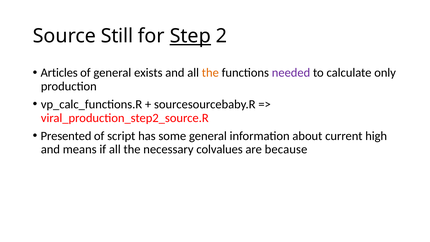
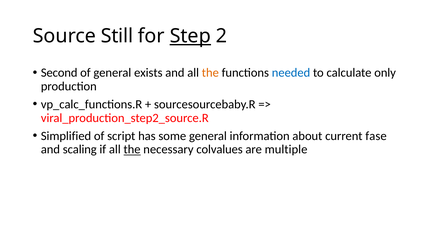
Articles: Articles -> Second (59, 73)
needed colour: purple -> blue (291, 73)
Presented: Presented -> Simplified (66, 136)
high: high -> fase (376, 136)
means: means -> scaling (80, 149)
the underline: none -> present (132, 149)
because: because -> multiple (286, 149)
